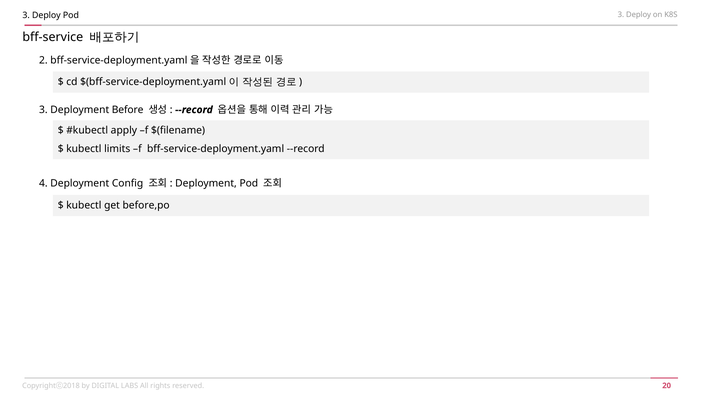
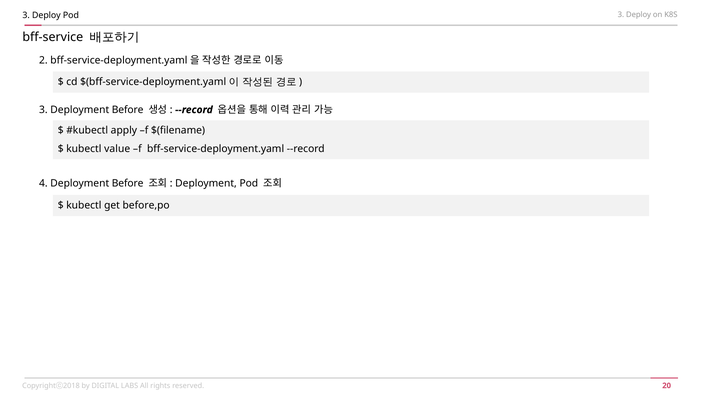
limits: limits -> value (117, 149)
4 Deployment Config: Config -> Before (128, 184)
